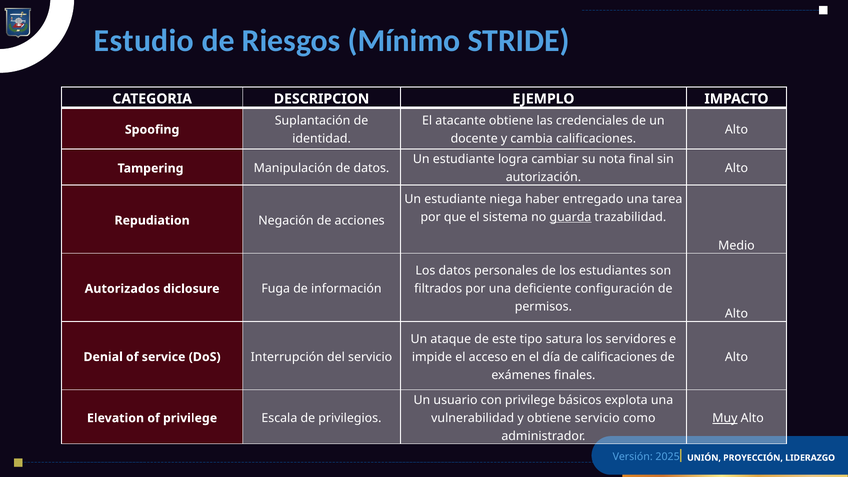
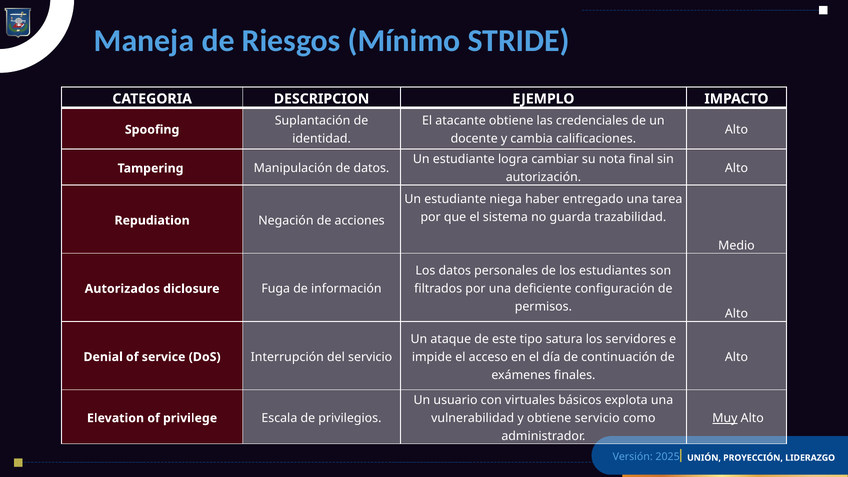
Estudio: Estudio -> Maneja (144, 41)
guarda underline: present -> none (570, 217)
de calificaciones: calificaciones -> continuación (619, 357)
con privilege: privilege -> virtuales (530, 400)
